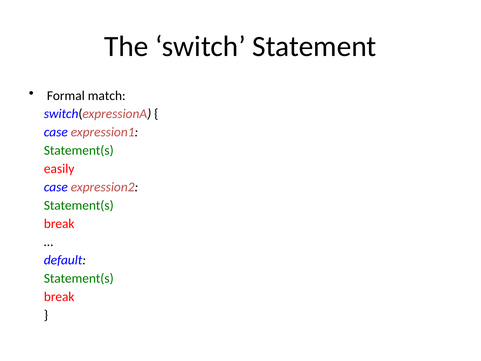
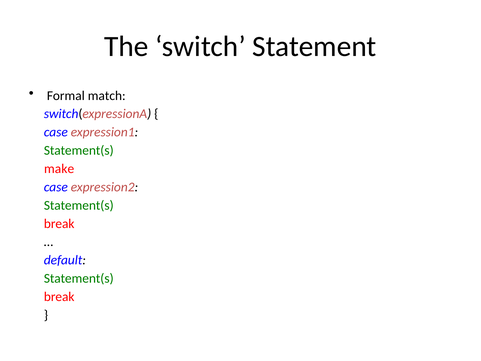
easily: easily -> make (59, 169)
